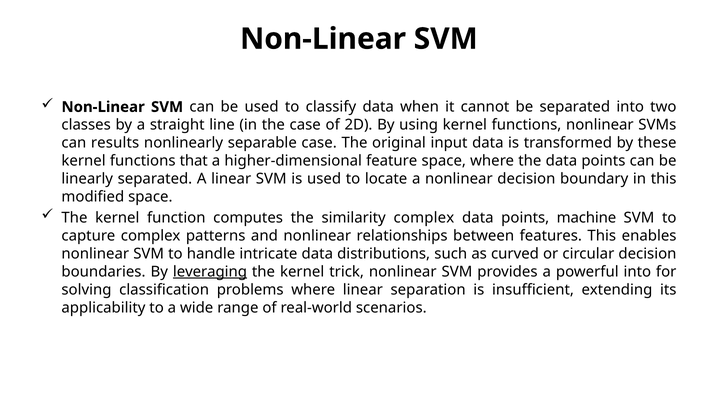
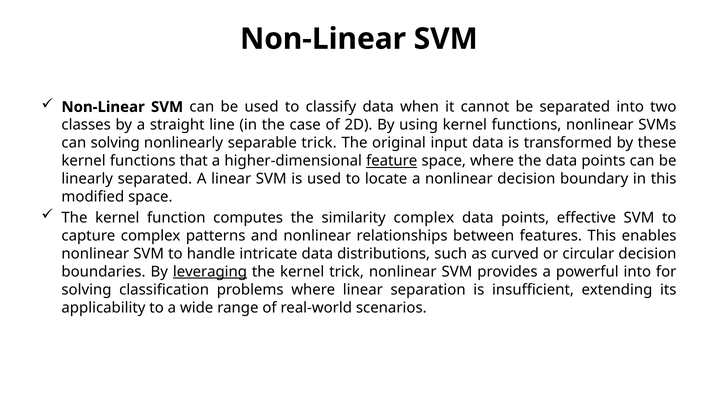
can results: results -> solving (115, 143)
separable case: case -> trick (319, 143)
feature underline: none -> present (392, 161)
machine: machine -> effective (586, 218)
